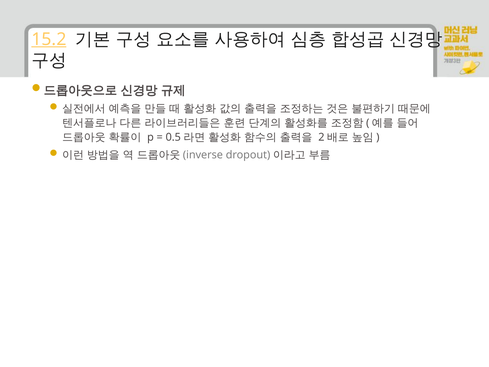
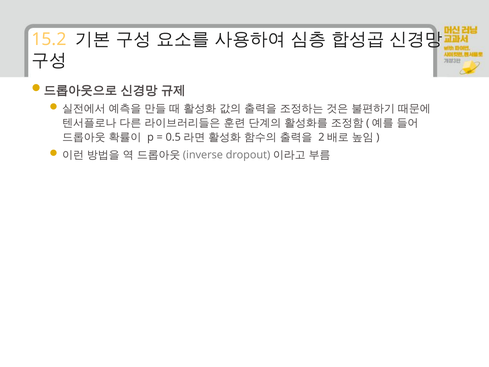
15.2 underline: present -> none (49, 39)
